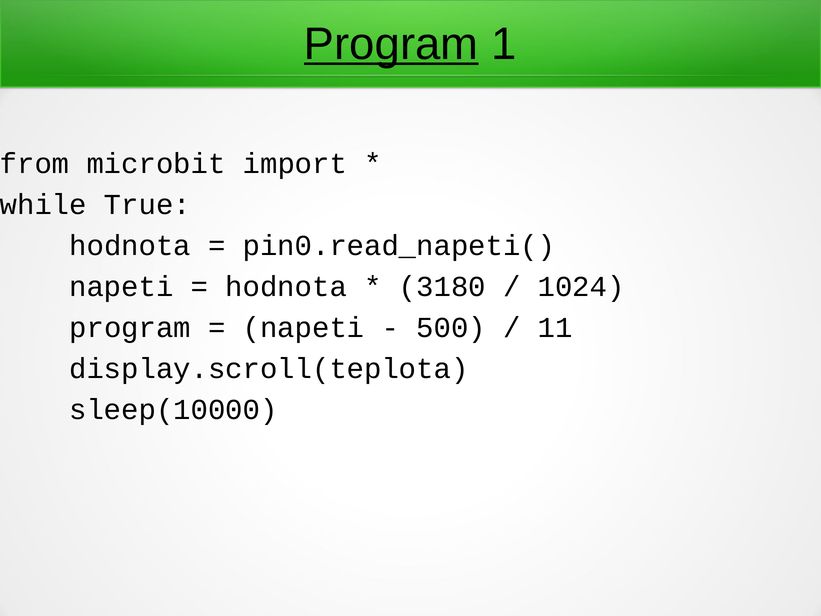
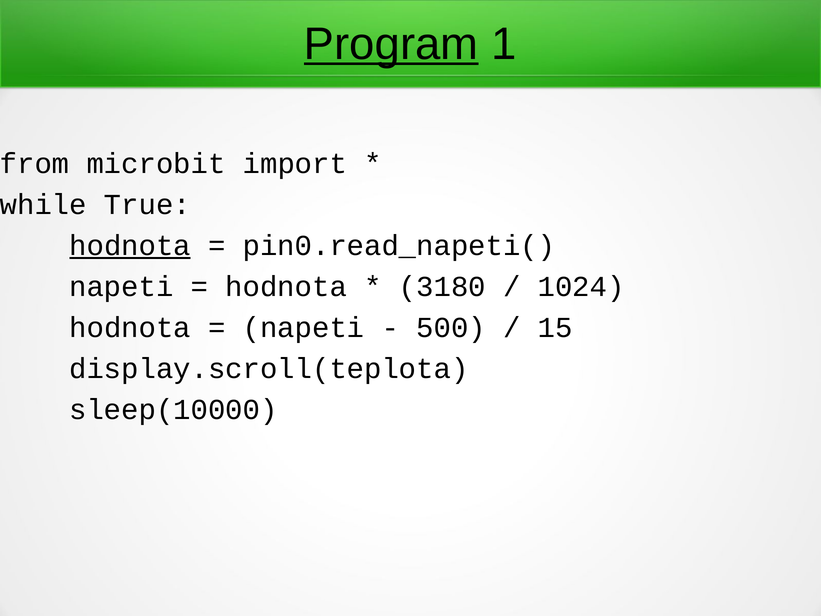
hodnota underline: none -> present (130, 245)
program: program -> hodnota (130, 327)
11: 11 -> 15 (555, 327)
